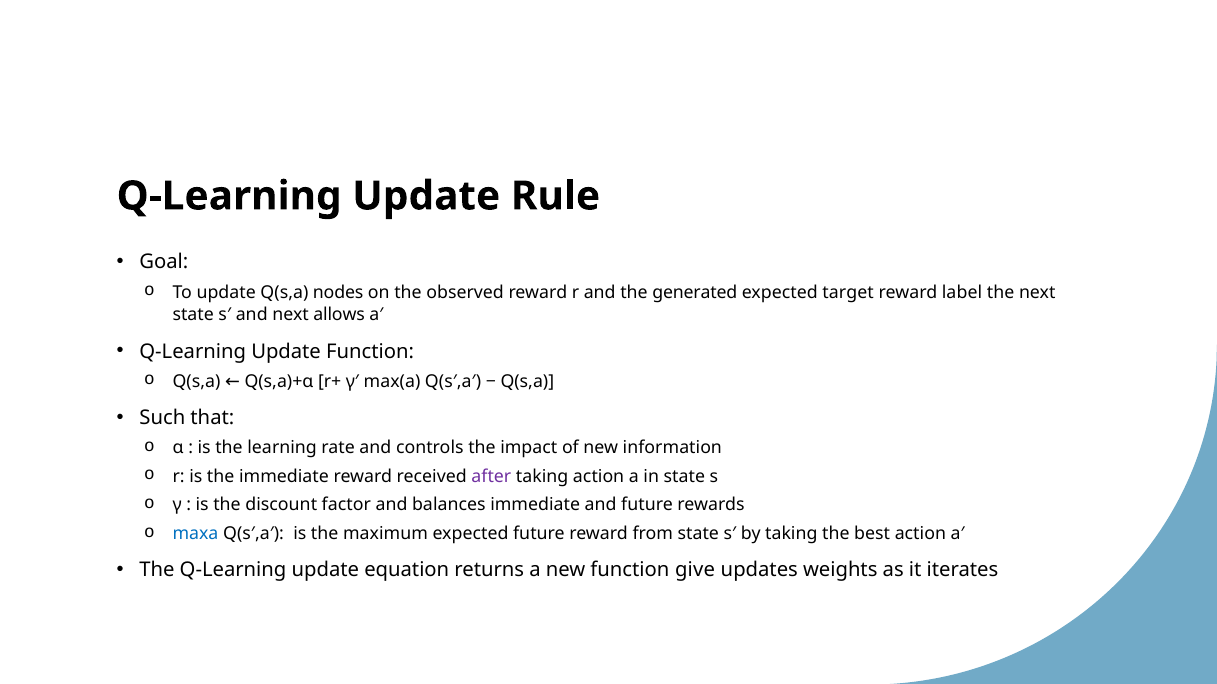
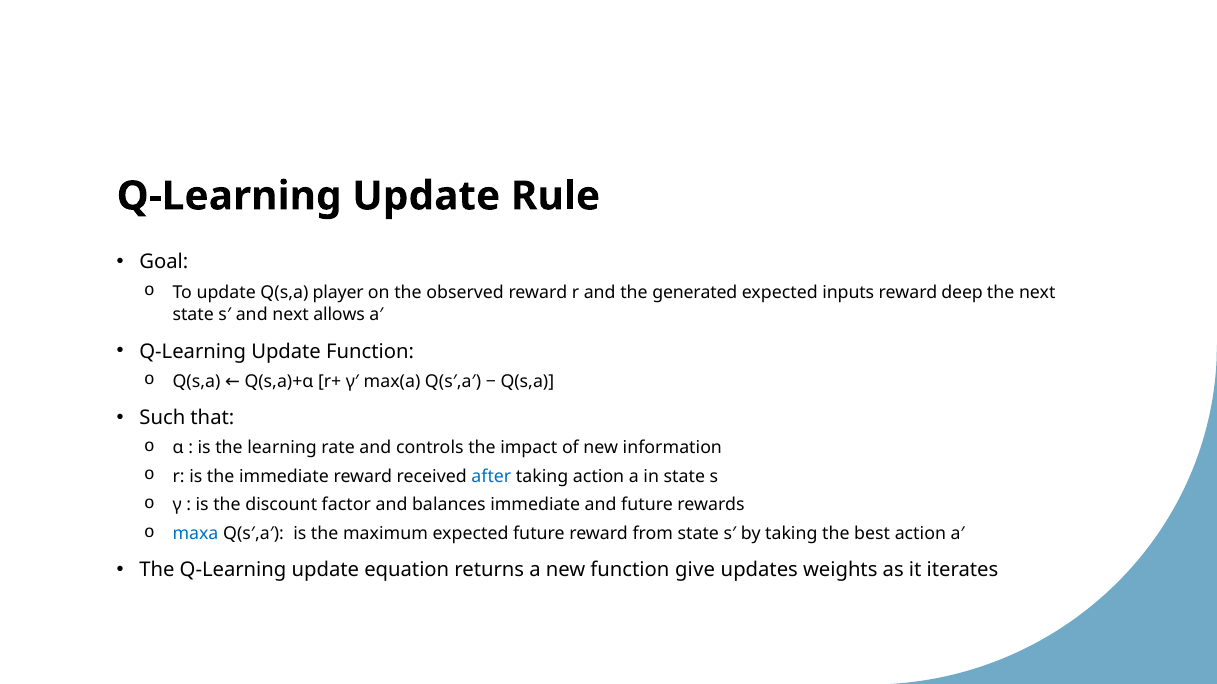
nodes: nodes -> player (338, 292)
target: target -> inputs (848, 292)
label: label -> deep (962, 292)
after colour: purple -> blue (491, 477)
